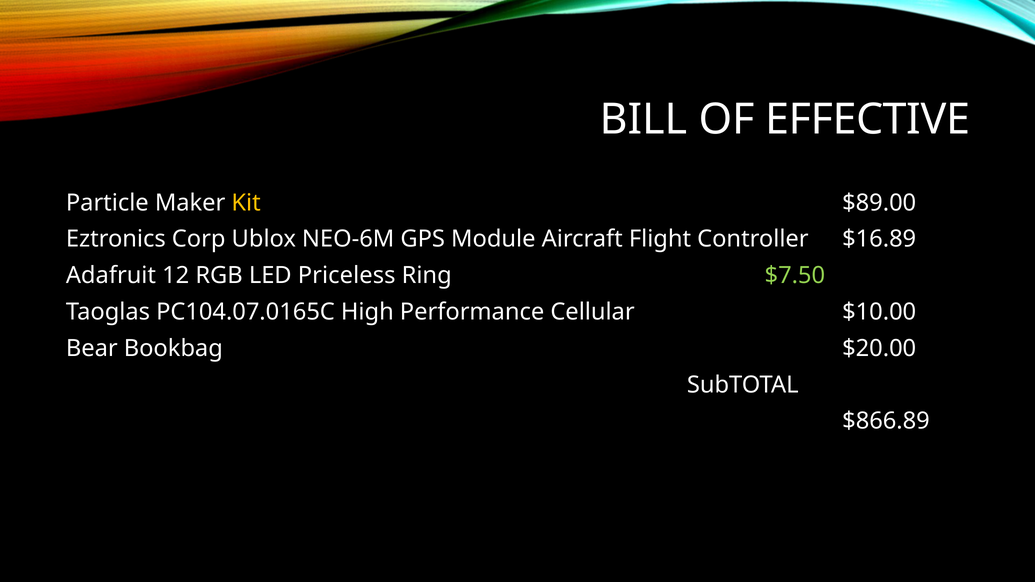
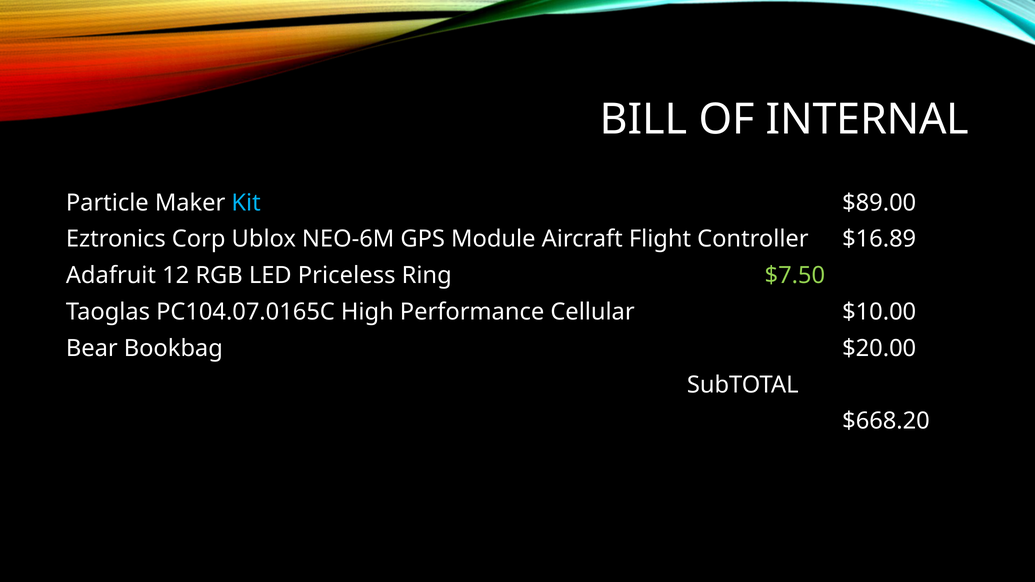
EFFECTIVE: EFFECTIVE -> INTERNAL (867, 119)
Kit colour: yellow -> light blue (246, 203)
$866.89: $866.89 -> $668.20 (886, 421)
